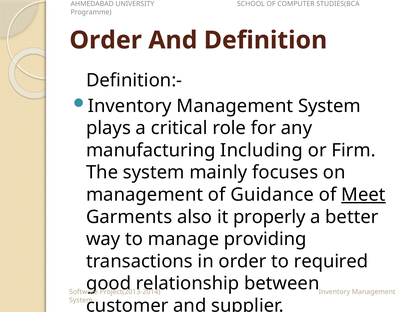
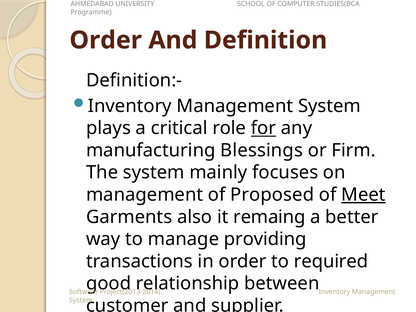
for underline: none -> present (263, 128)
Including: Including -> Blessings (262, 150)
Guidance: Guidance -> Proposed (272, 195)
properly: properly -> remaing (269, 217)
